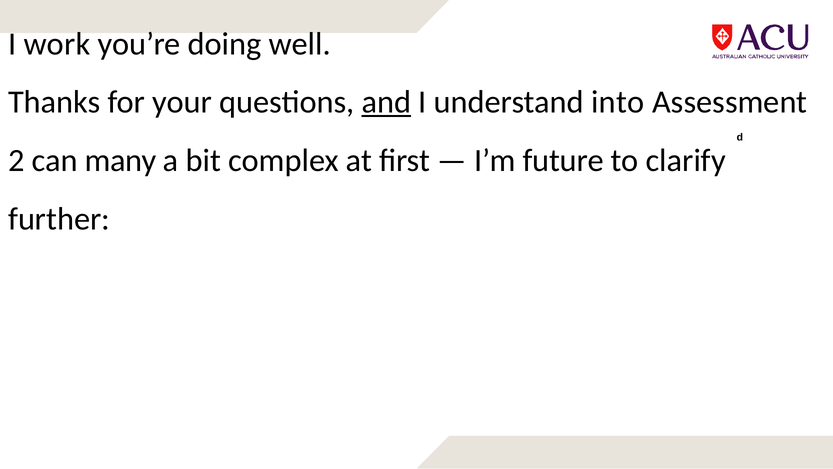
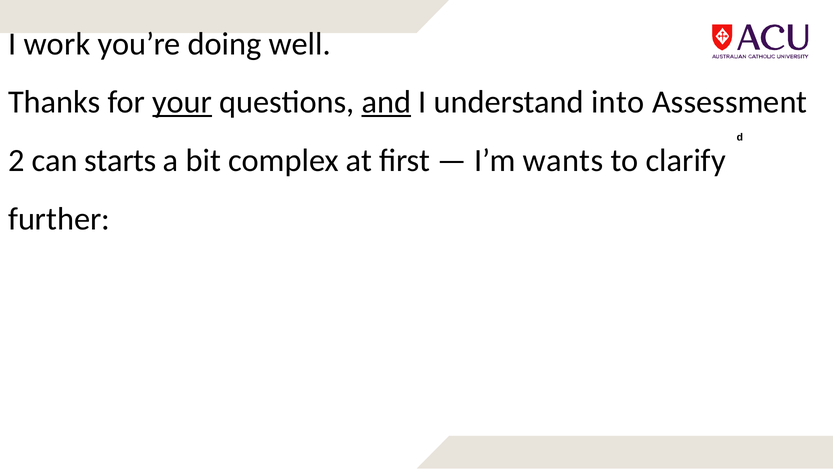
your underline: none -> present (182, 102)
many: many -> starts (121, 161)
future: future -> wants (563, 161)
